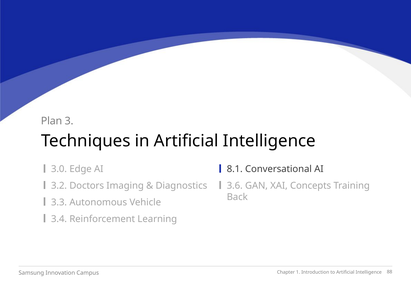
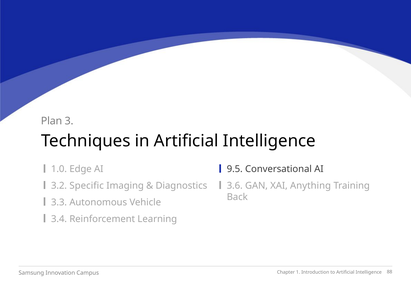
3.0: 3.0 -> 1.0 (59, 169)
8.1: 8.1 -> 9.5 (235, 169)
Doctors: Doctors -> Specific (87, 186)
Concepts: Concepts -> Anything (311, 186)
